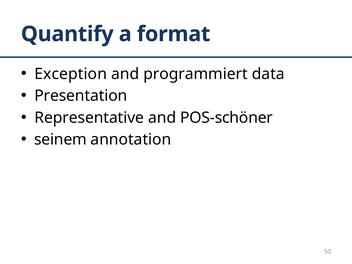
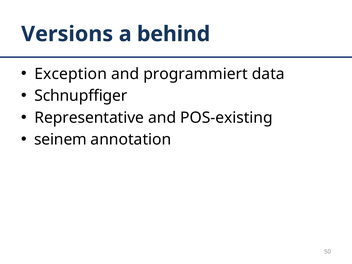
Quantify: Quantify -> Versions (67, 34)
format: format -> behind (174, 34)
Presentation: Presentation -> Schnupffiger (81, 96)
POS-schöner: POS-schöner -> POS-existing (226, 118)
